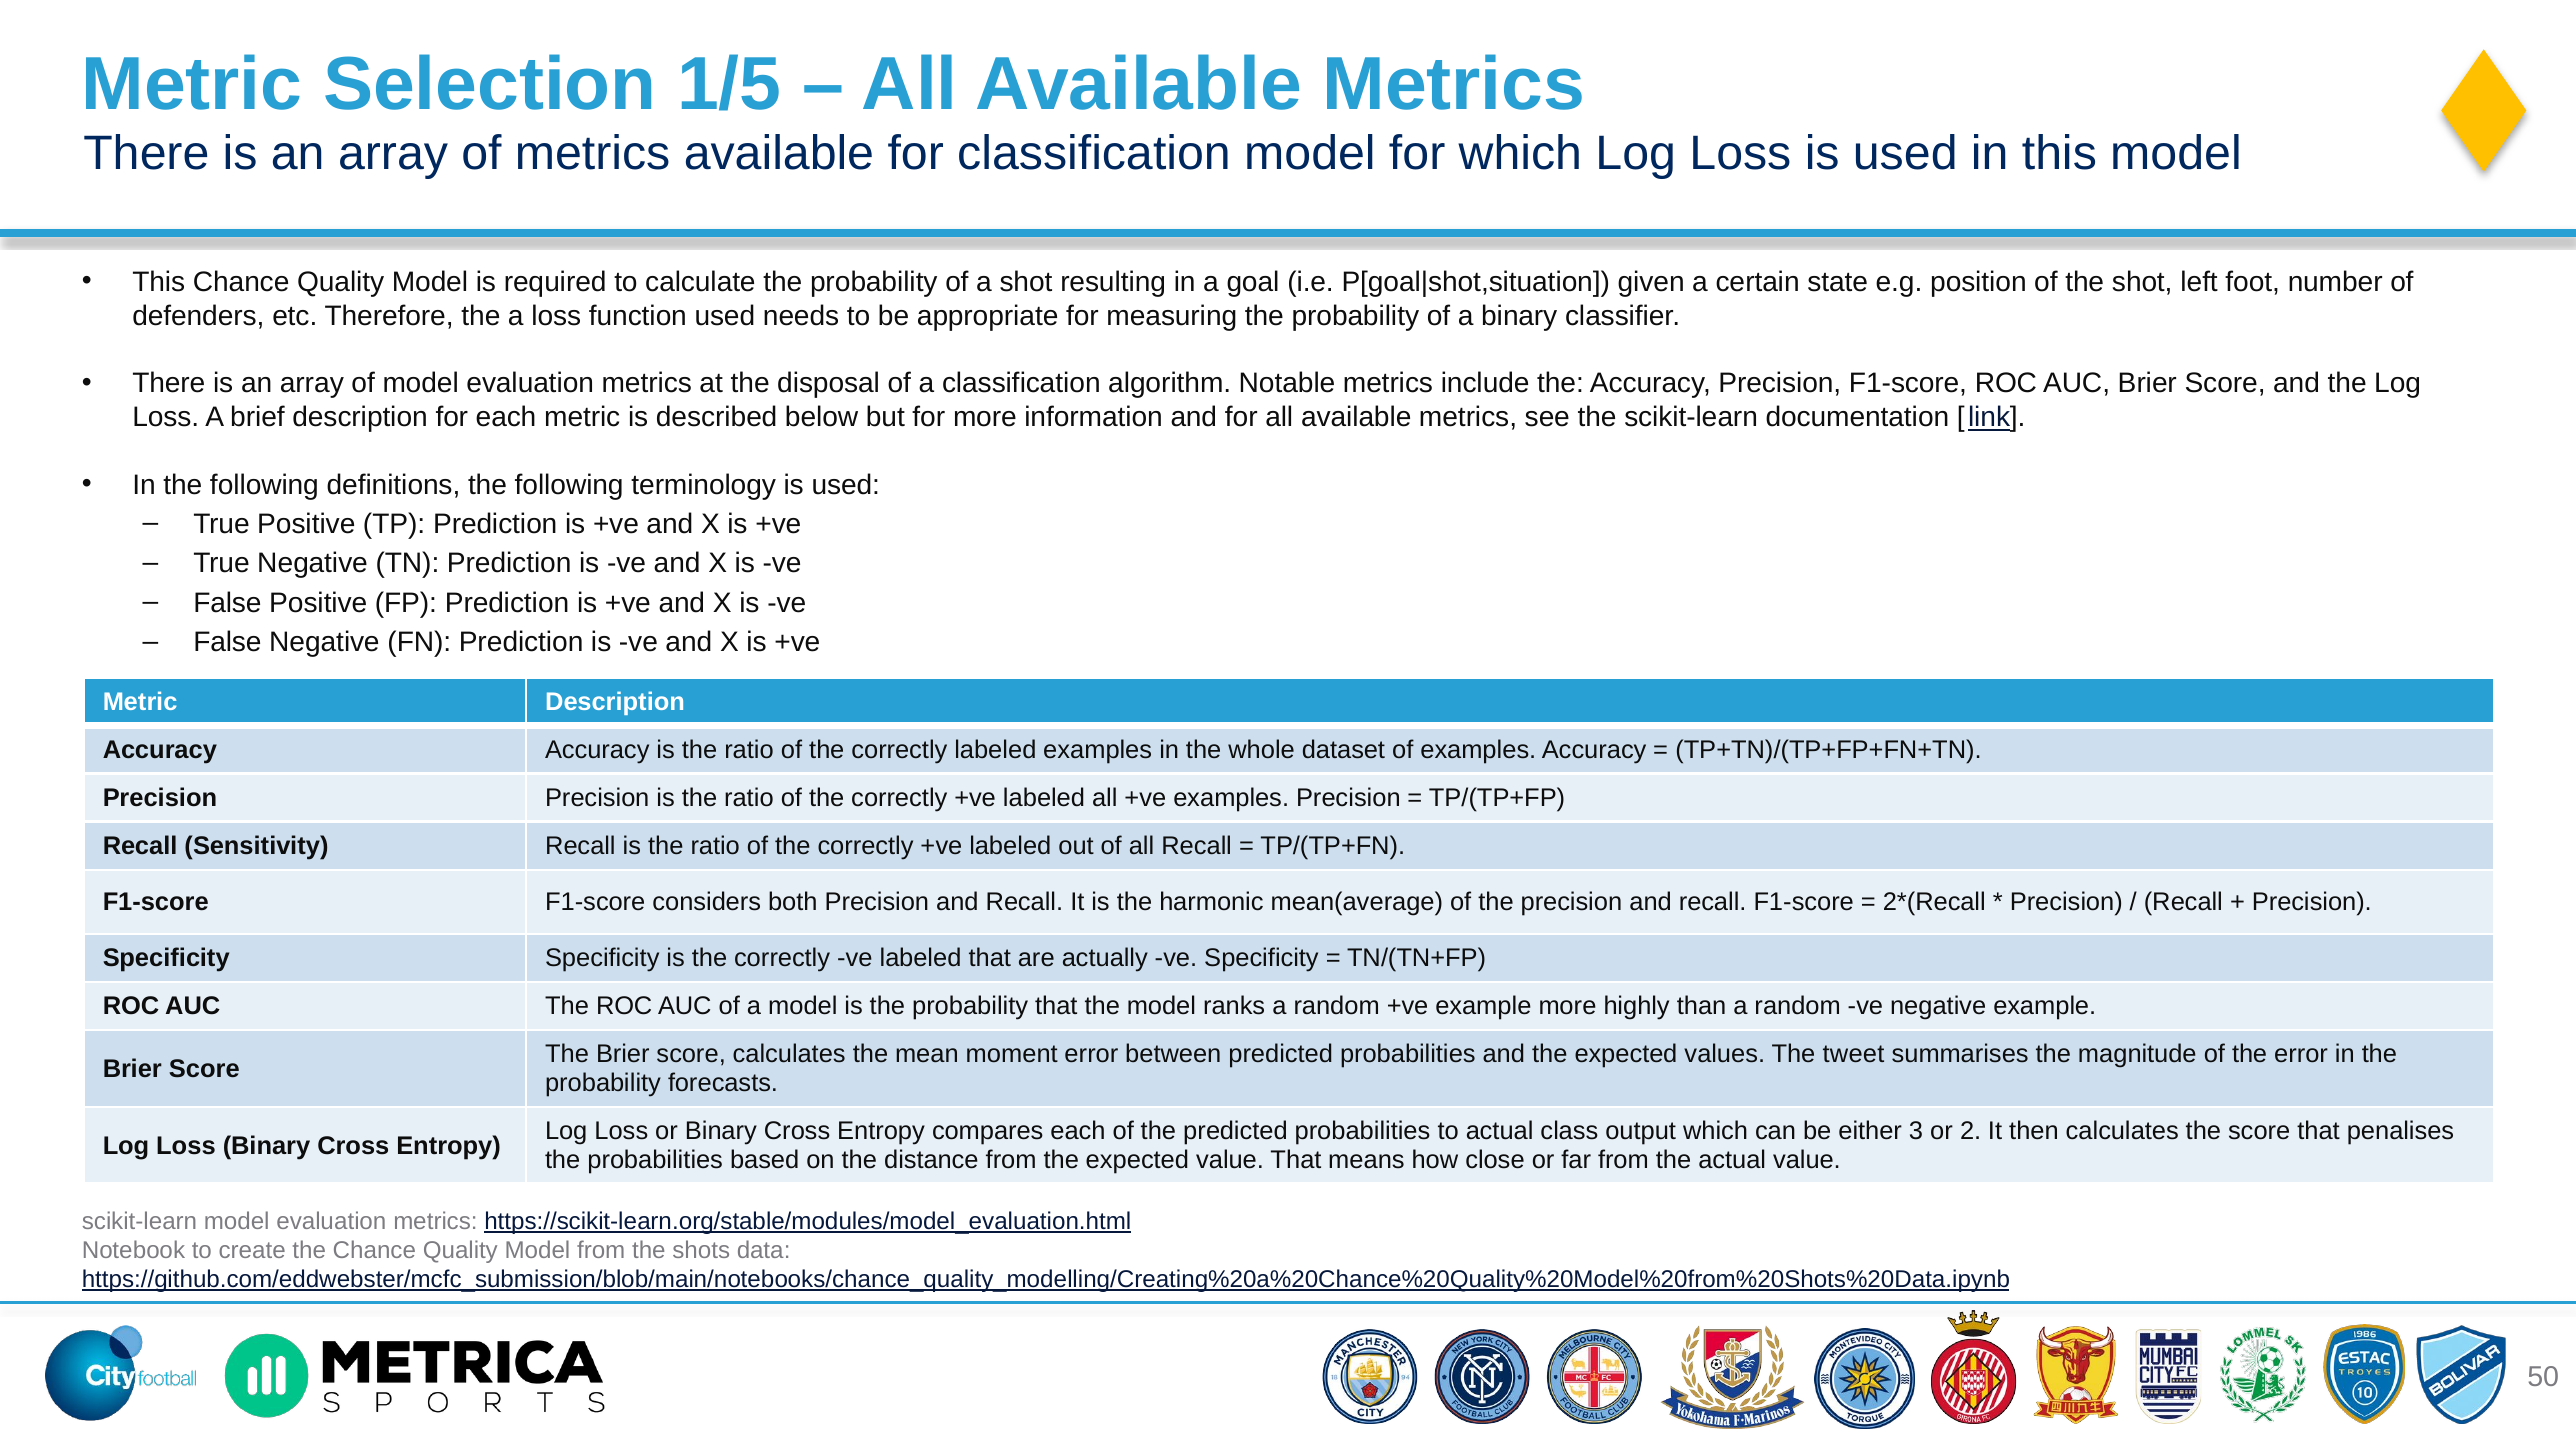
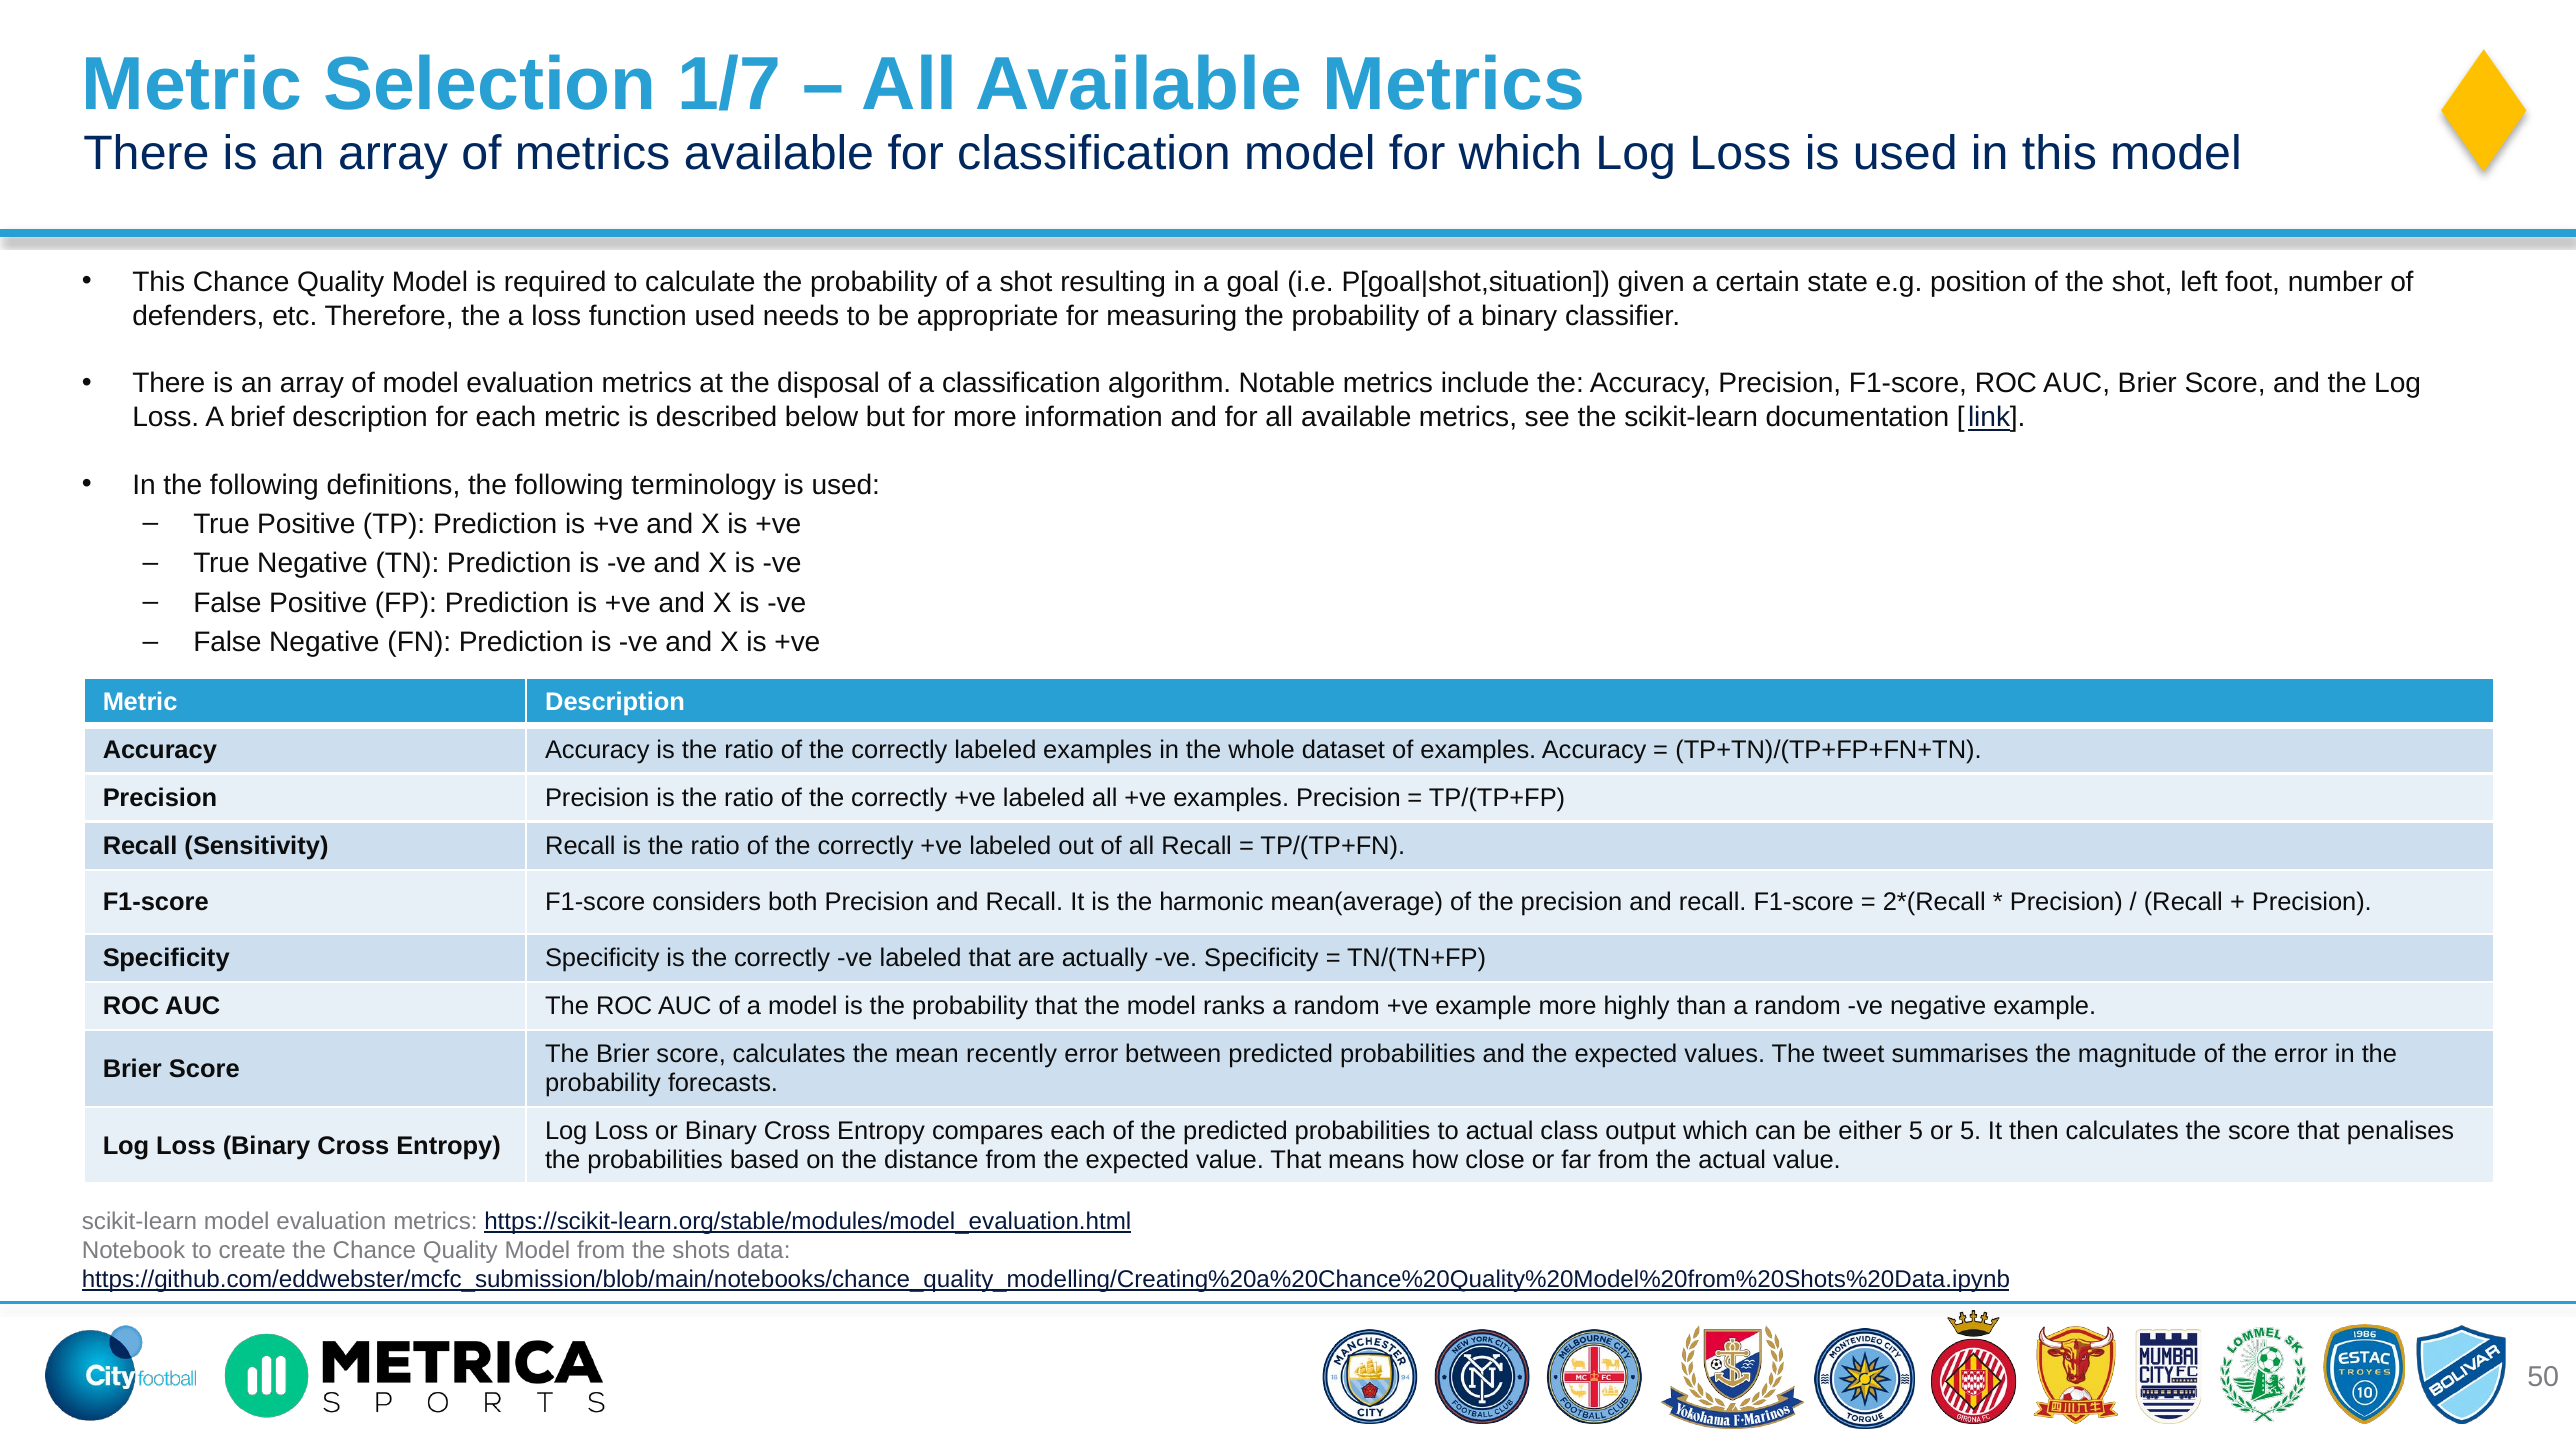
1/5: 1/5 -> 1/7 (729, 85)
moment: moment -> recently (1012, 1054)
either 3: 3 -> 5 (1916, 1131)
or 2: 2 -> 5 (1971, 1131)
